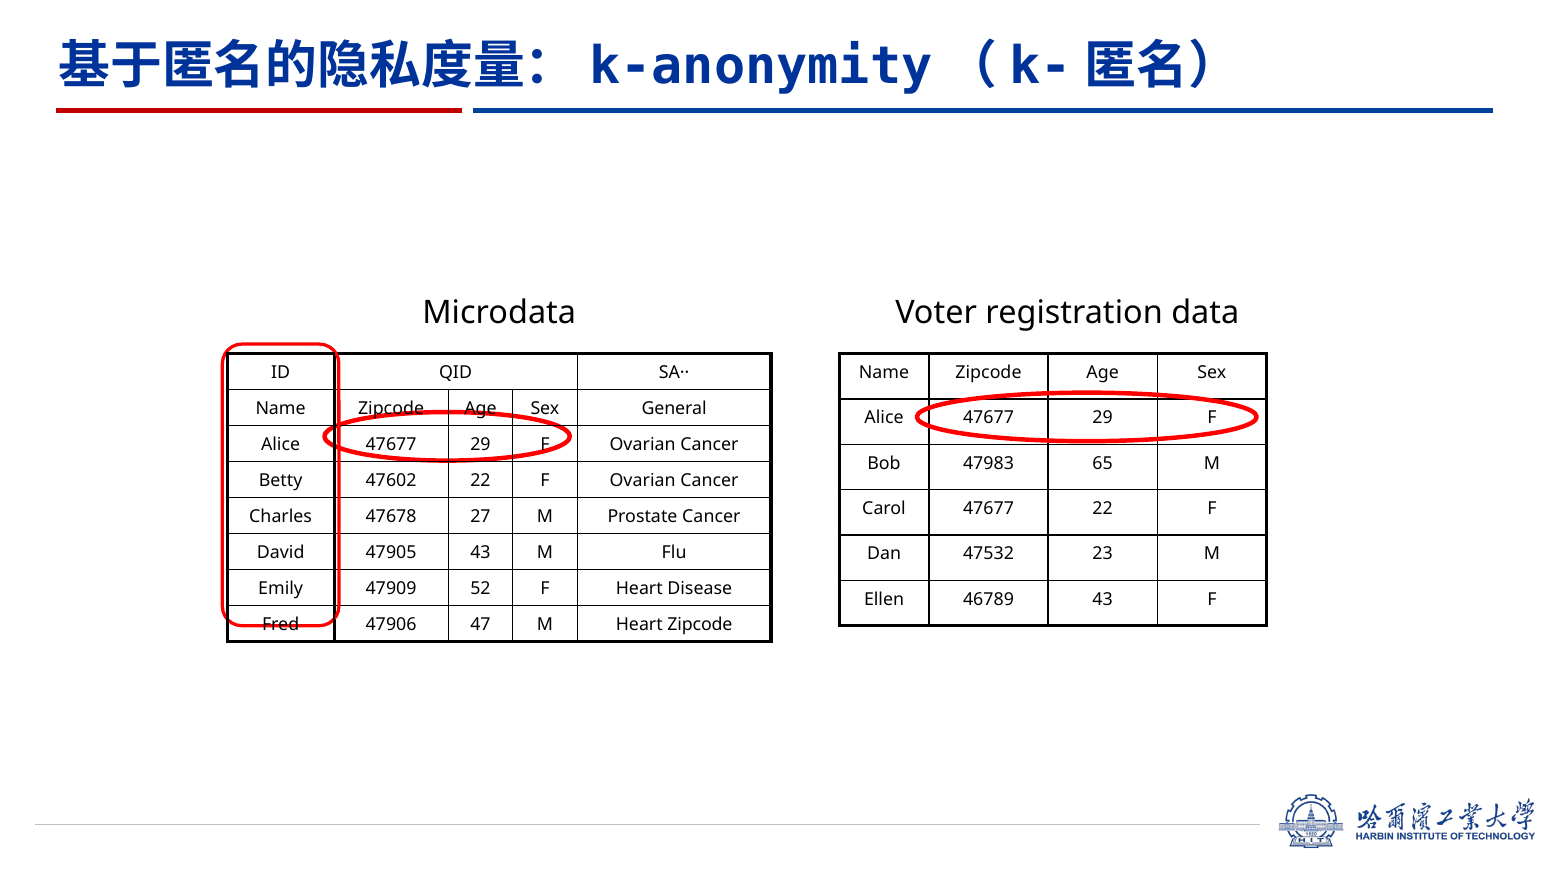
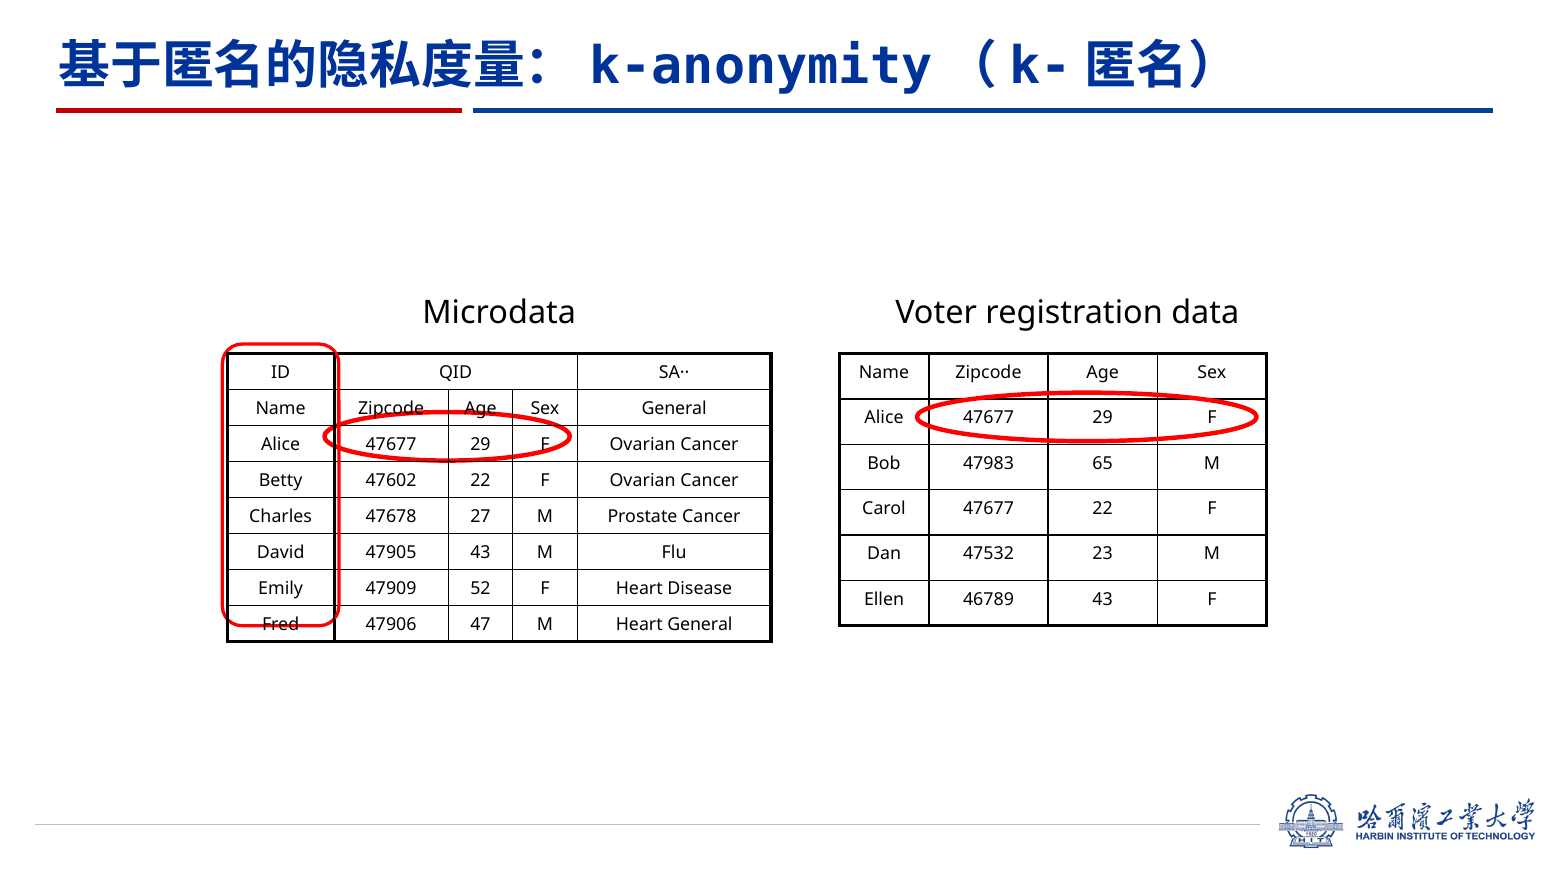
Heart Zipcode: Zipcode -> General (700, 625)
